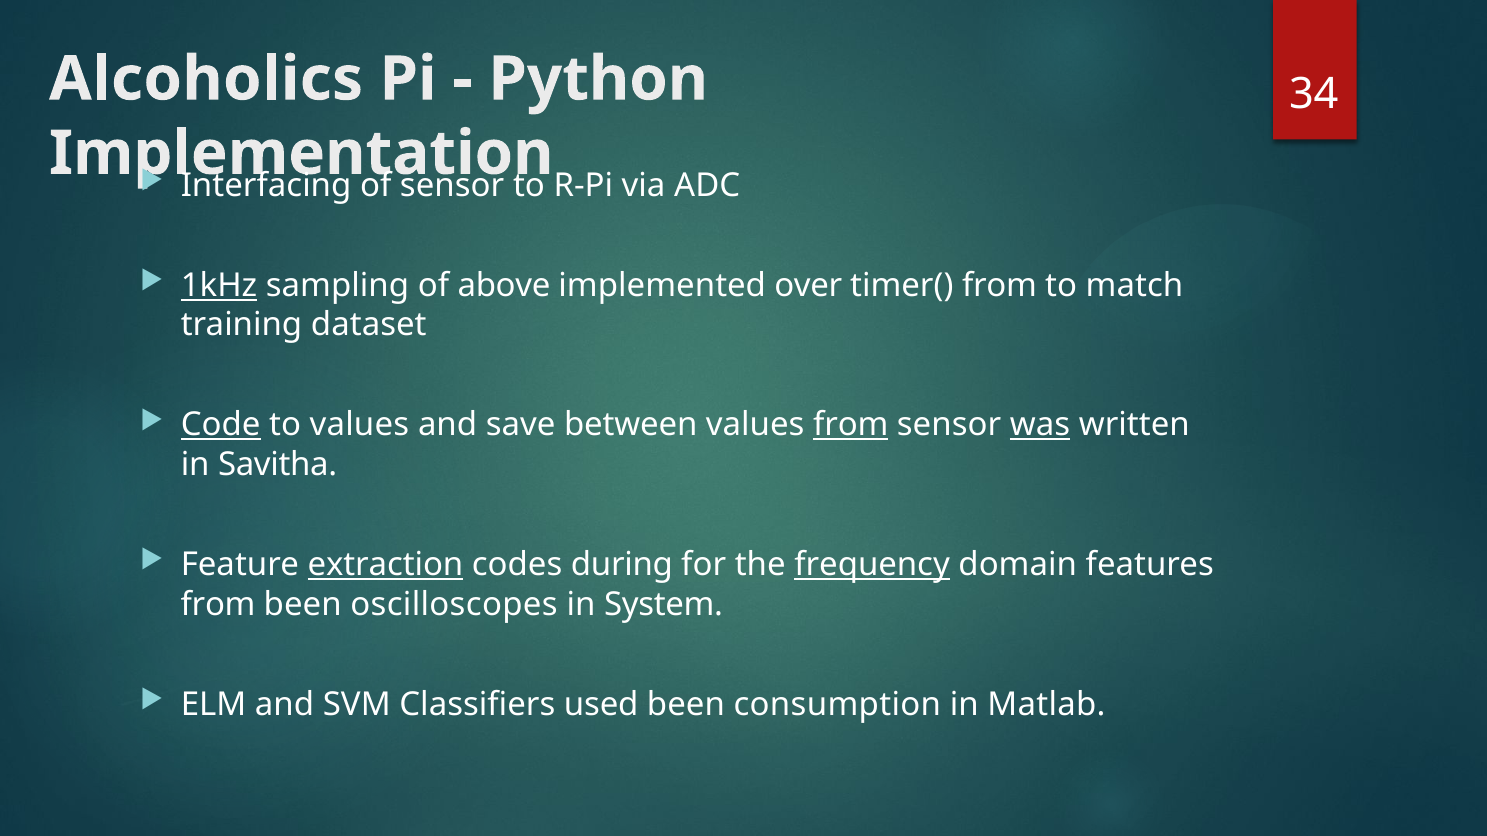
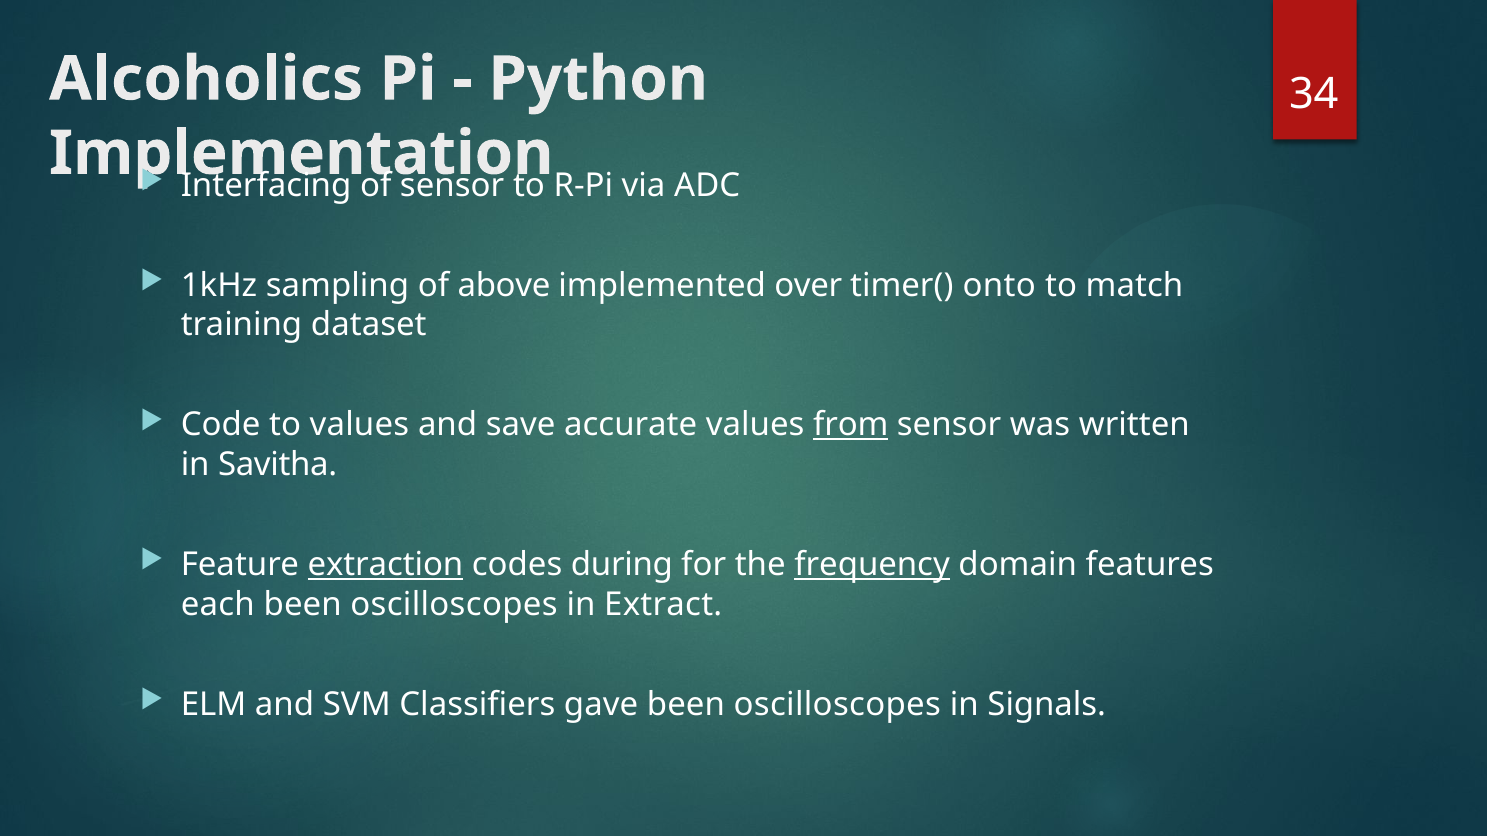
1kHz underline: present -> none (219, 286)
timer( from: from -> onto (999, 286)
Code underline: present -> none (221, 425)
between: between -> accurate (631, 425)
was underline: present -> none (1040, 425)
from: from -> each (218, 605)
System: System -> Extract (663, 605)
used: used -> gave (601, 705)
consumption: consumption -> oscilloscopes (837, 705)
Matlab: Matlab -> Signals (1047, 705)
